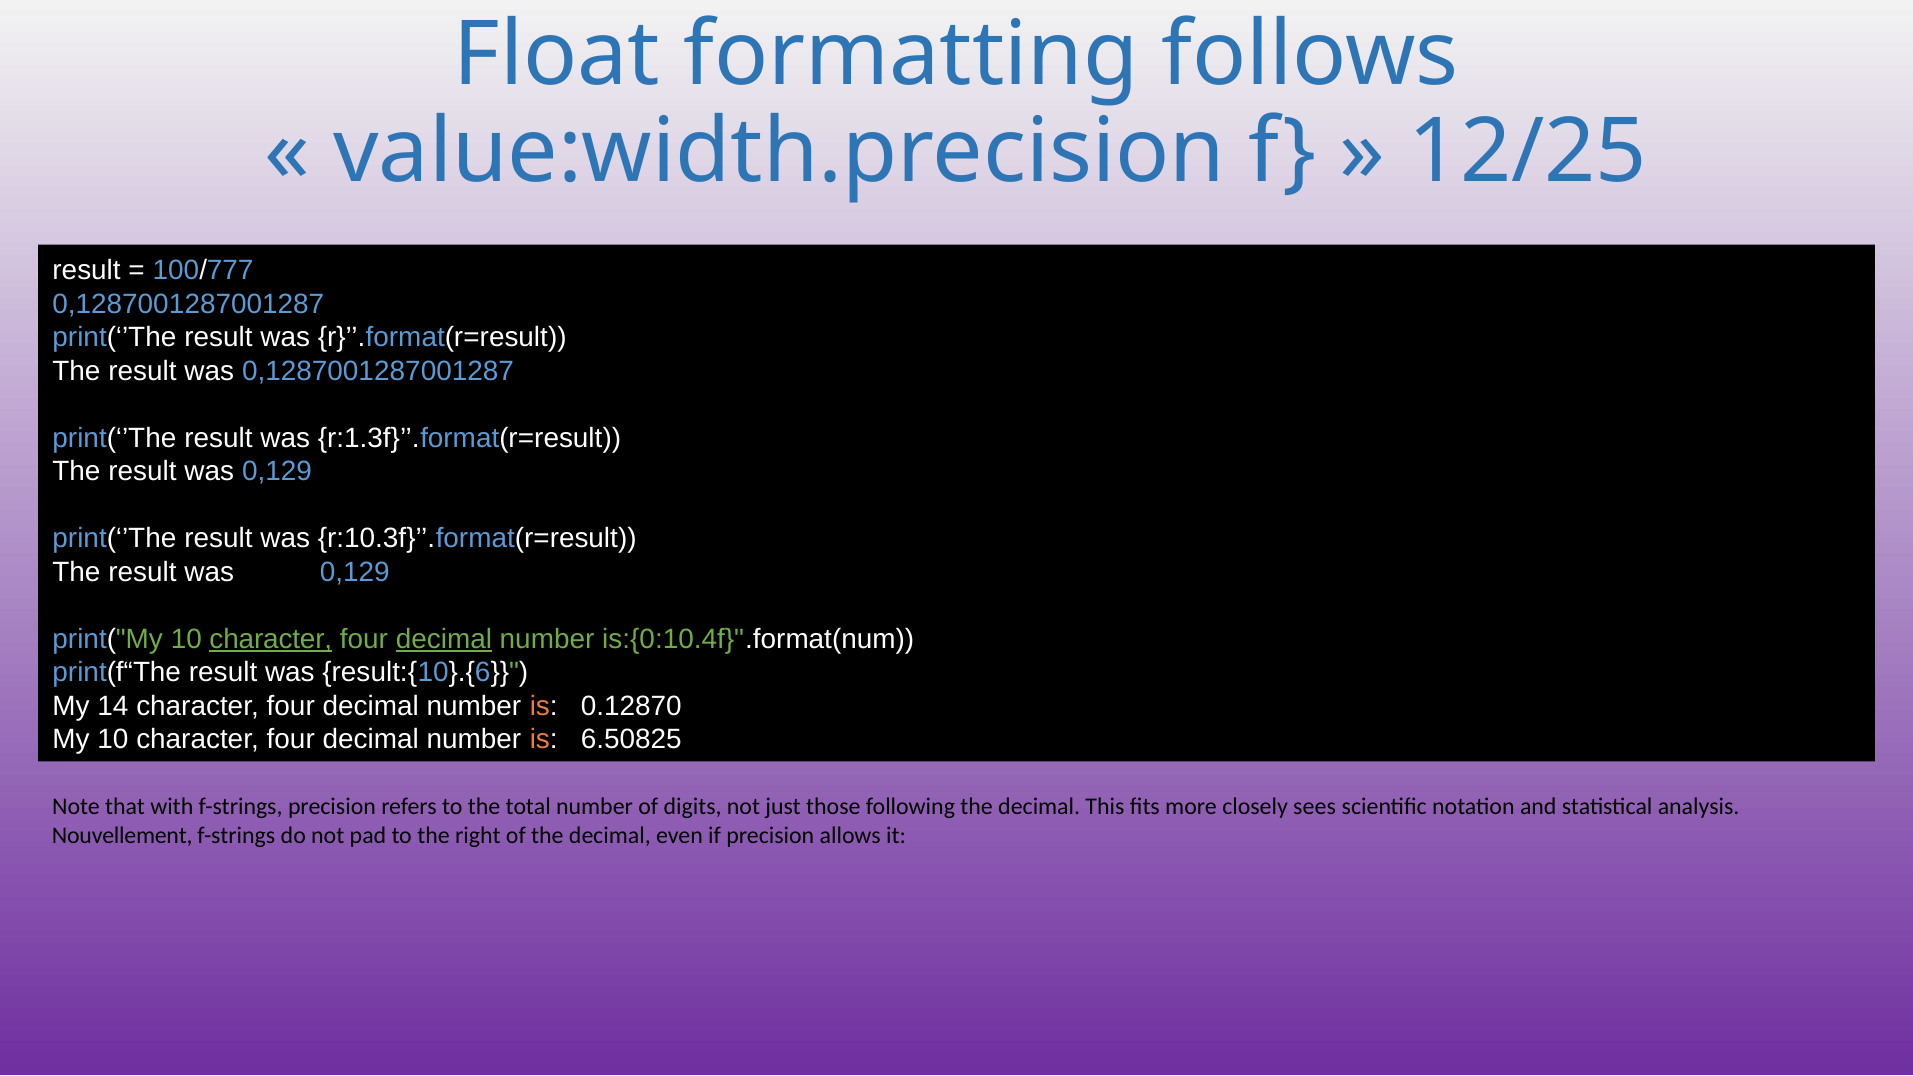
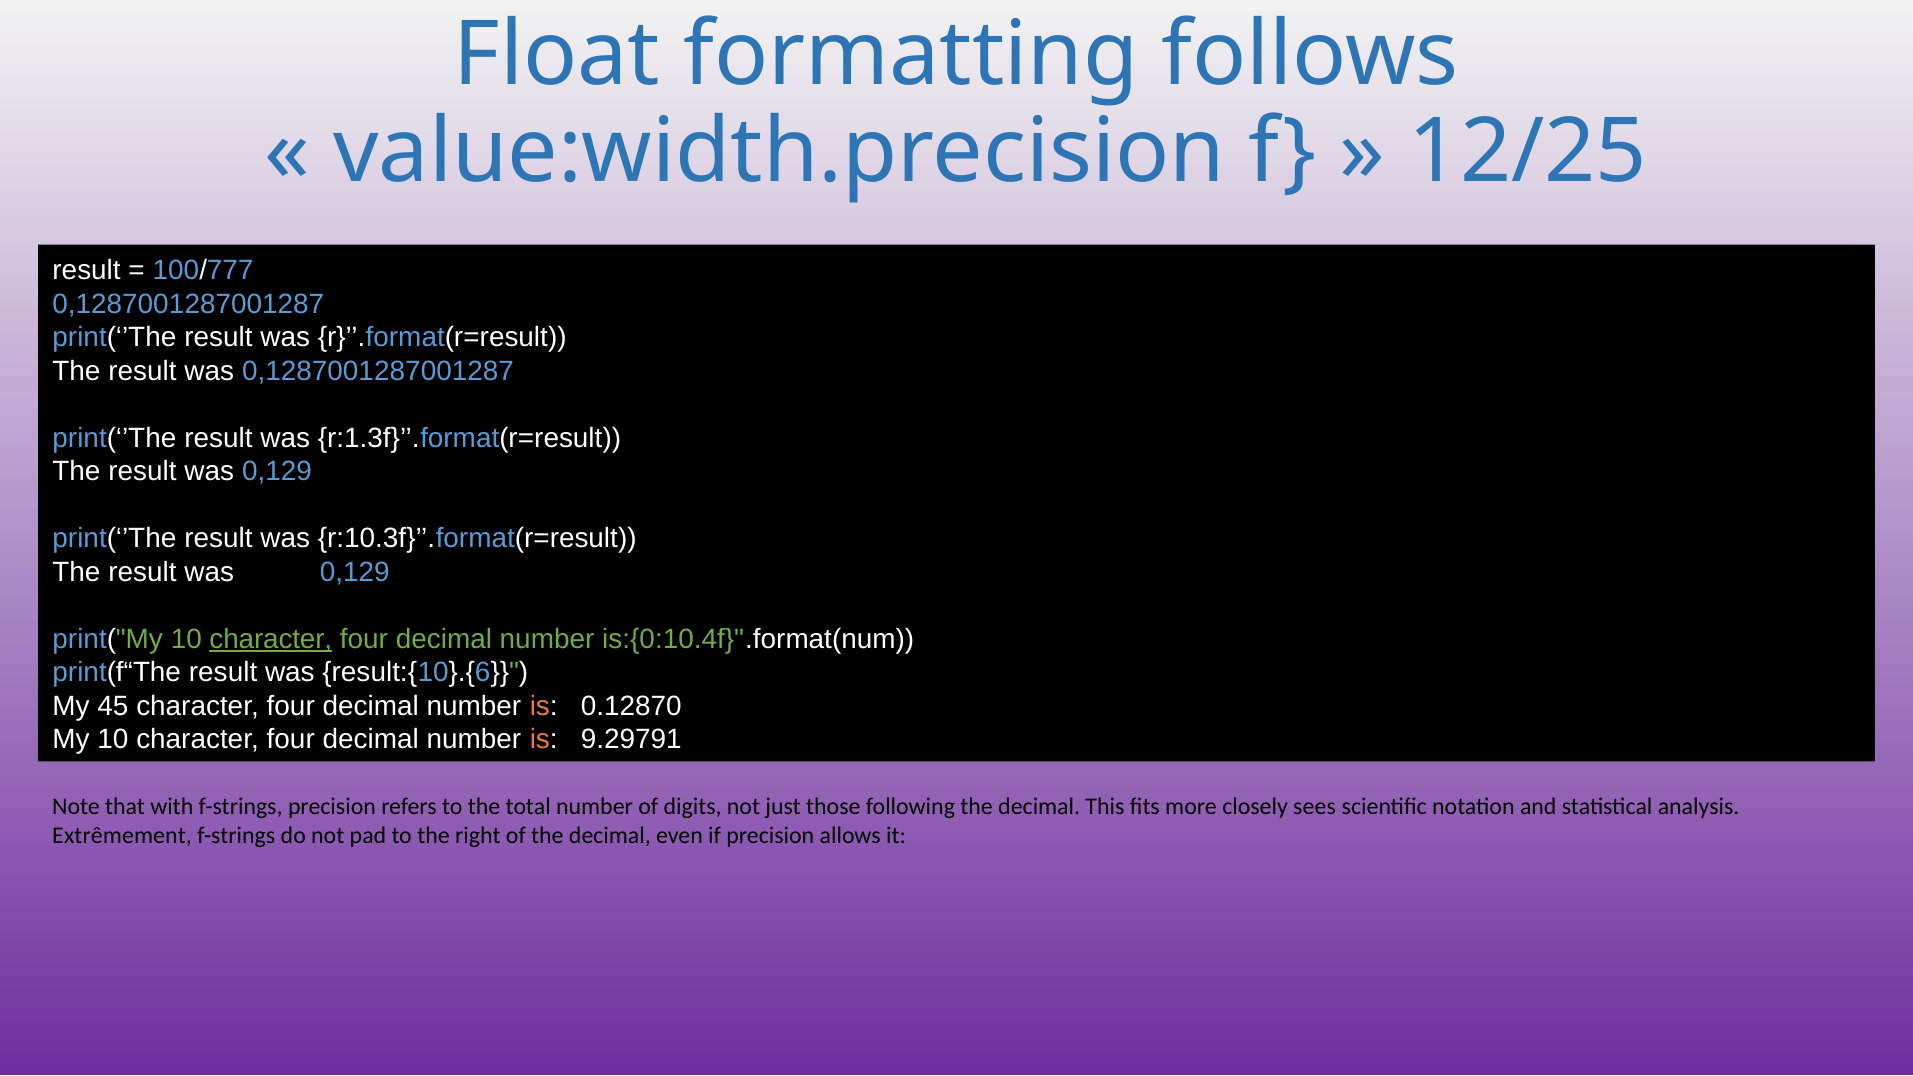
decimal underline: present -> none (444, 639)
14: 14 -> 45 (113, 706)
6.50825: 6.50825 -> 9.29791 (631, 739)
Nouvellement: Nouvellement -> Extrêmement (122, 836)
